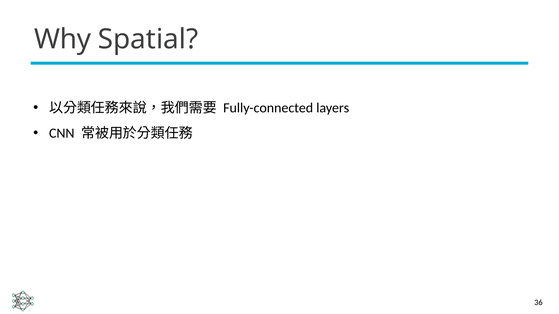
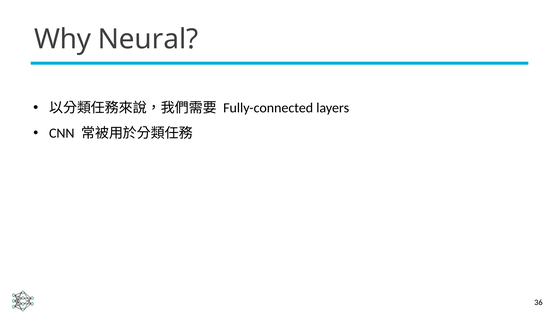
Spatial: Spatial -> Neural (148, 39)
